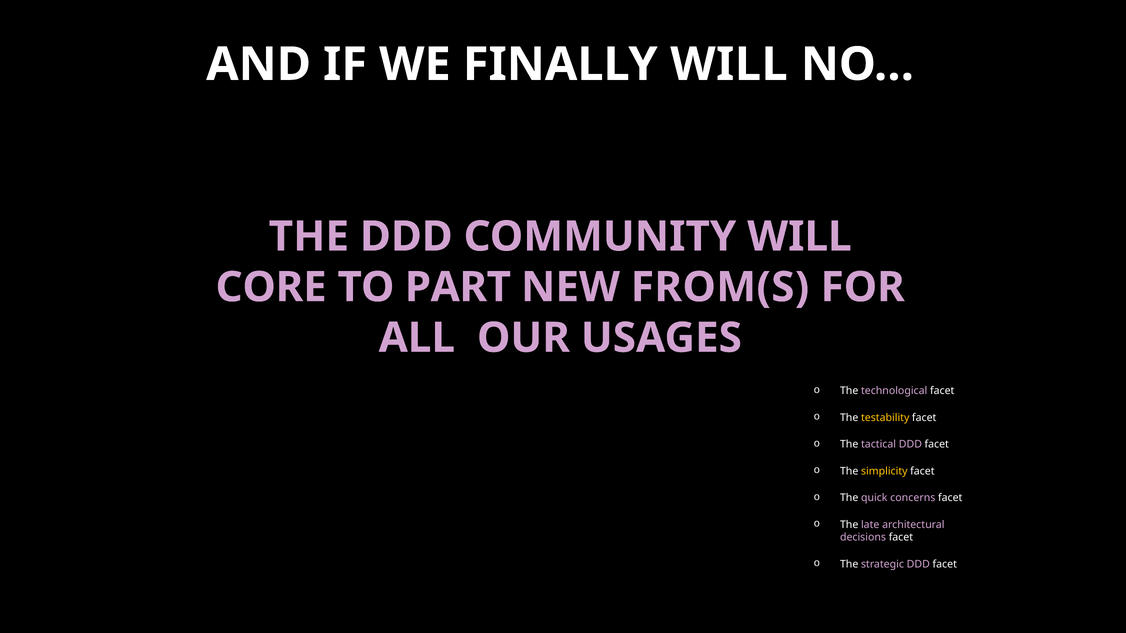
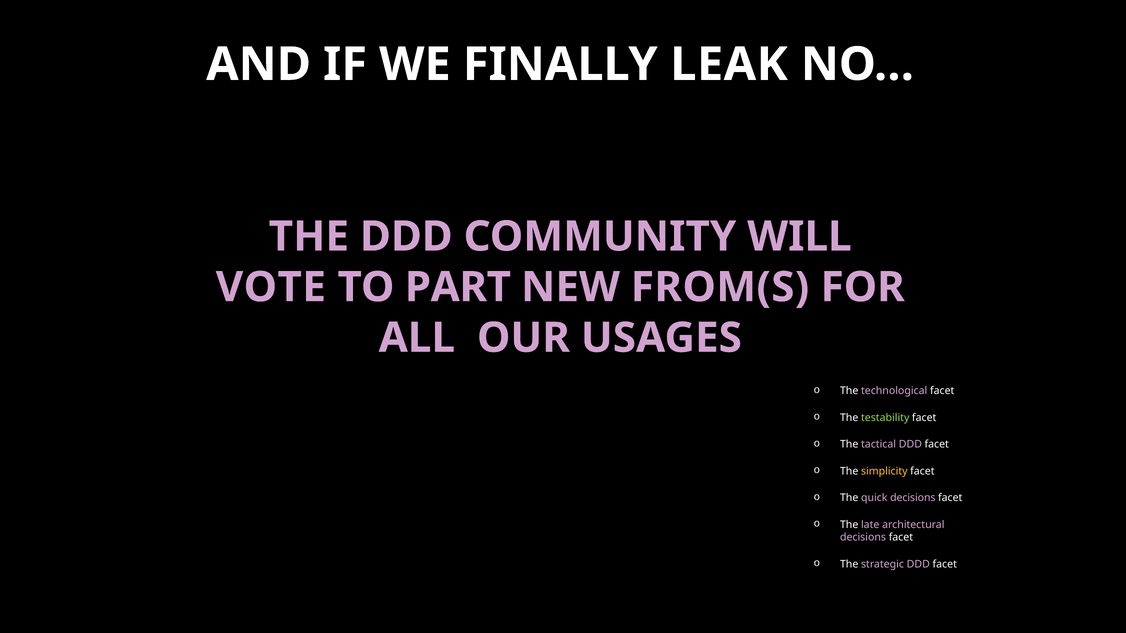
FINALLY WILL: WILL -> LEAK (729, 64)
CORE: CORE -> VOTE (271, 287)
testability colour: yellow -> light green (885, 418)
quick concerns: concerns -> decisions (913, 498)
